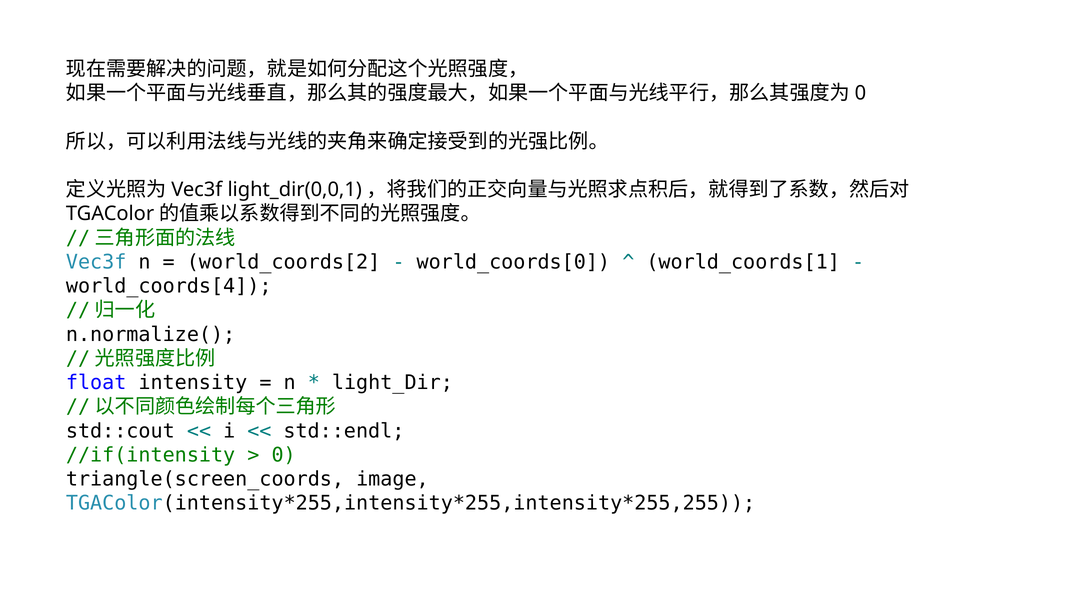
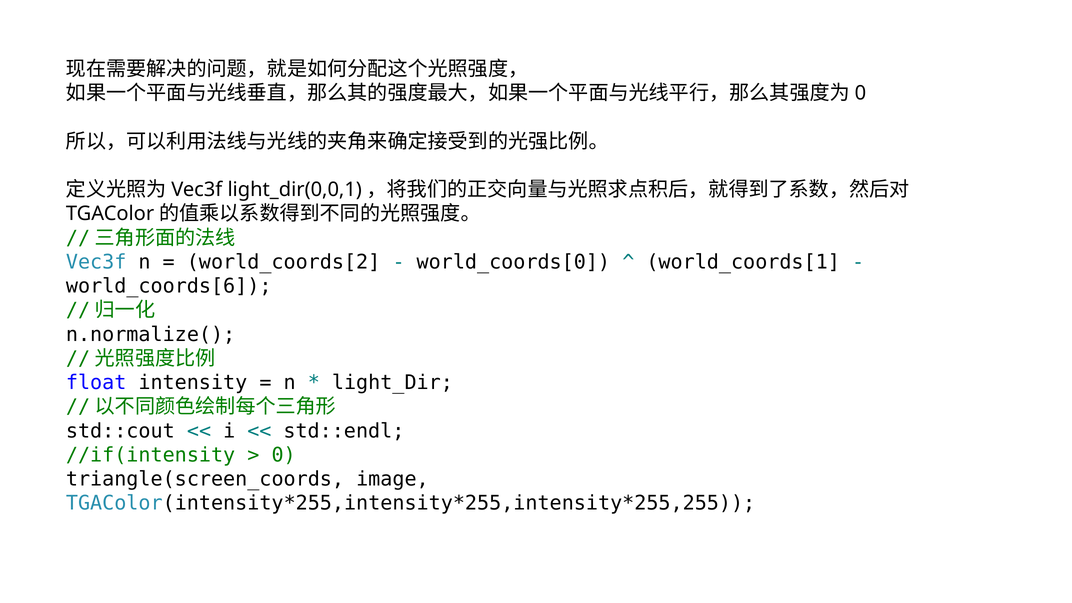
world_coords[4: world_coords[4 -> world_coords[6 (169, 286)
